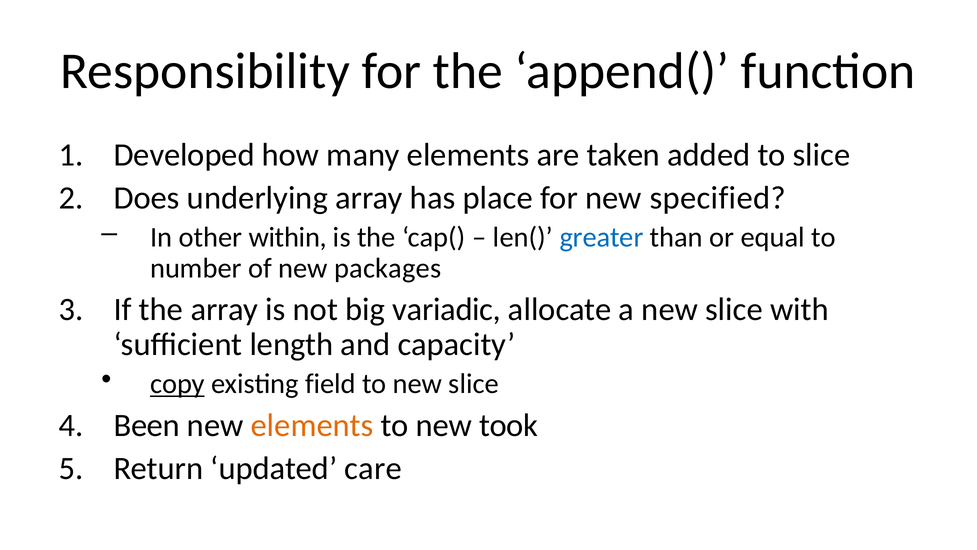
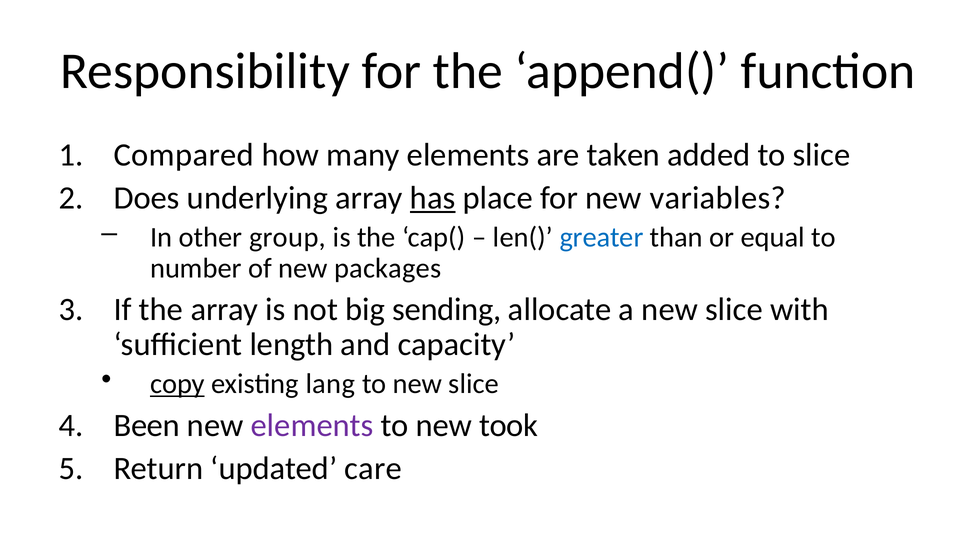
Developed: Developed -> Compared (184, 155)
has underline: none -> present (433, 198)
specified: specified -> variables (718, 198)
within: within -> group (287, 237)
variadic: variadic -> sending (447, 309)
field: field -> lang (330, 384)
elements colour: orange -> purple (312, 425)
